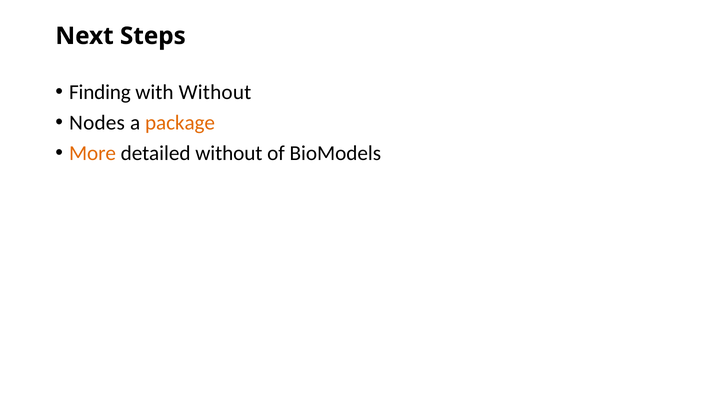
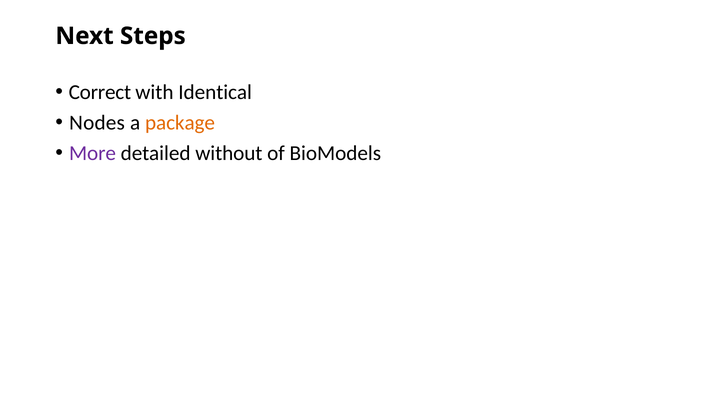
Finding: Finding -> Correct (100, 92)
with Without: Without -> Identical (215, 92)
More colour: orange -> purple (93, 153)
